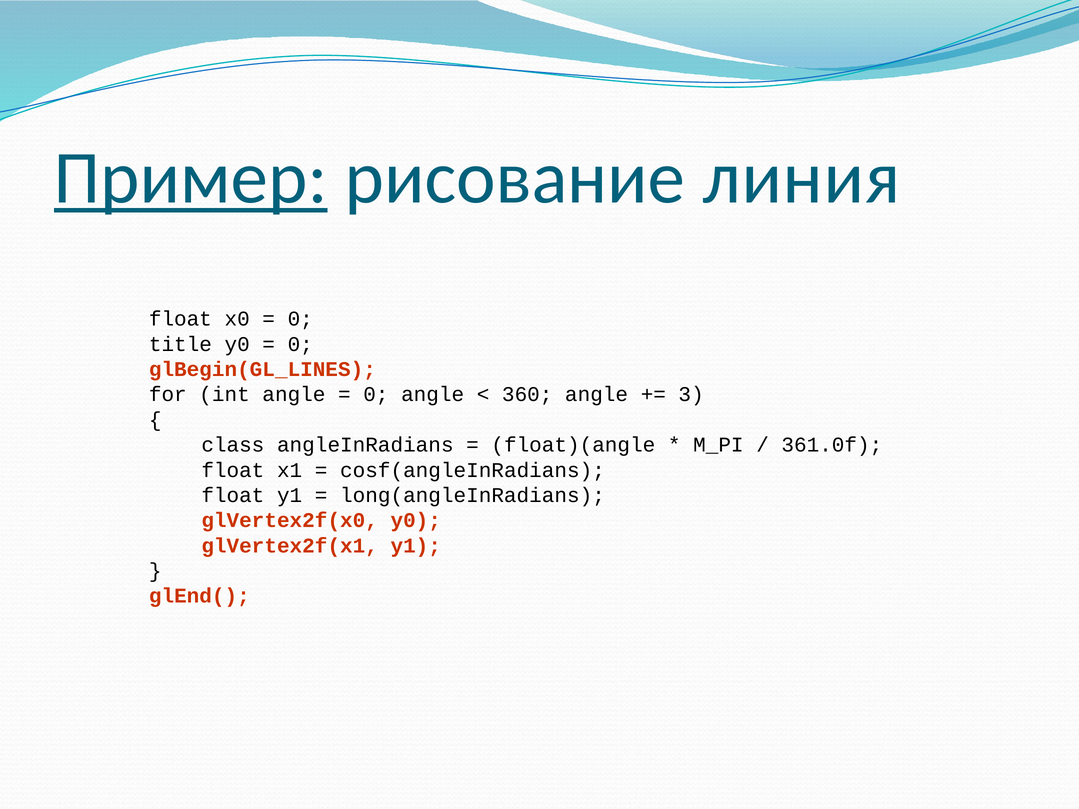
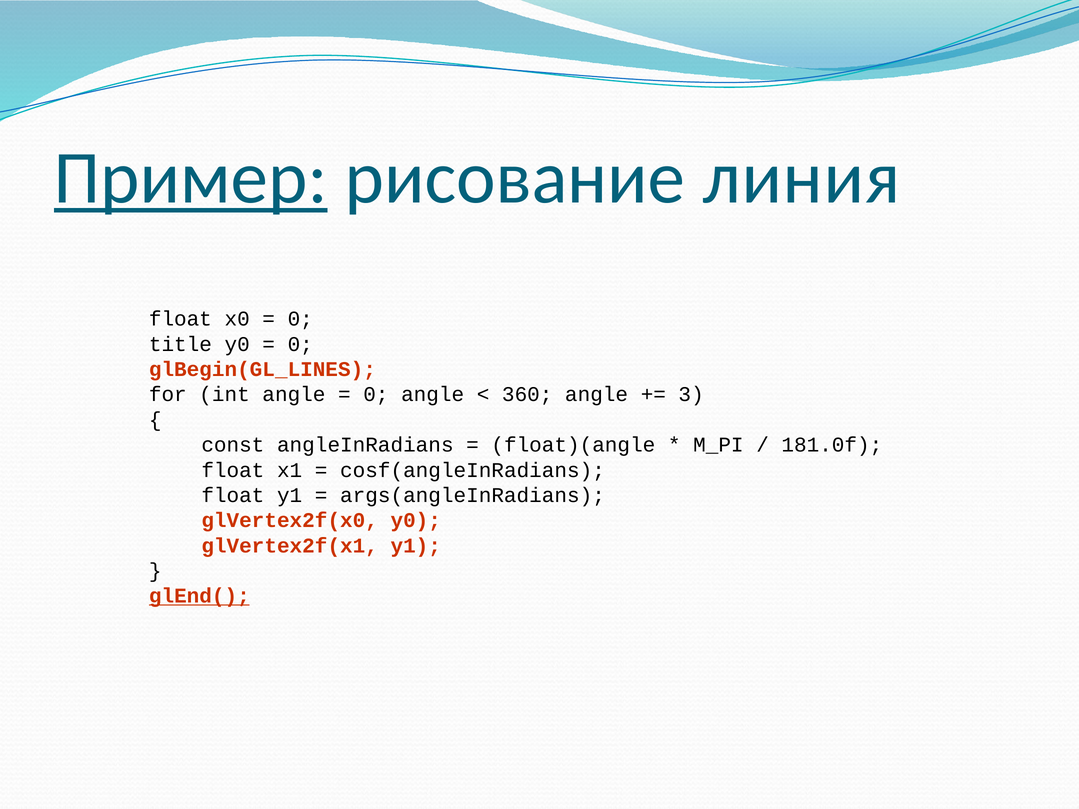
class: class -> const (233, 445)
361.0f: 361.0f -> 181.0f (832, 445)
long(angleInRadians: long(angleInRadians -> args(angleInRadians (472, 495)
glEnd( underline: none -> present (199, 596)
